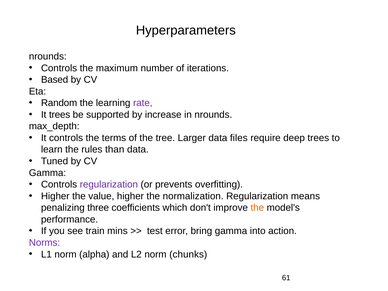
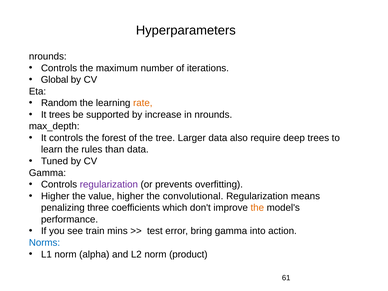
Based: Based -> Global (55, 80)
rate colour: purple -> orange (143, 103)
terms: terms -> forest (114, 138)
files: files -> also (239, 138)
normalization: normalization -> convolutional (193, 196)
Norms colour: purple -> blue (44, 243)
chunks: chunks -> product (188, 254)
